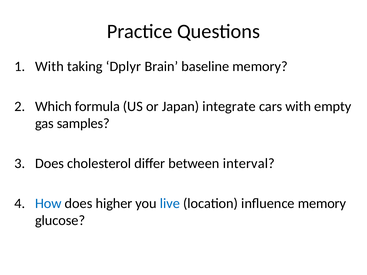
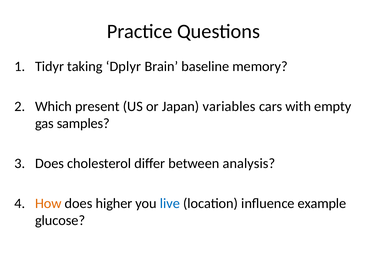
With: With -> Tidyr (50, 66)
formula: formula -> present (97, 106)
integrate: integrate -> variables (229, 106)
interval: interval -> analysis (249, 164)
How colour: blue -> orange (48, 204)
influence memory: memory -> example (322, 204)
